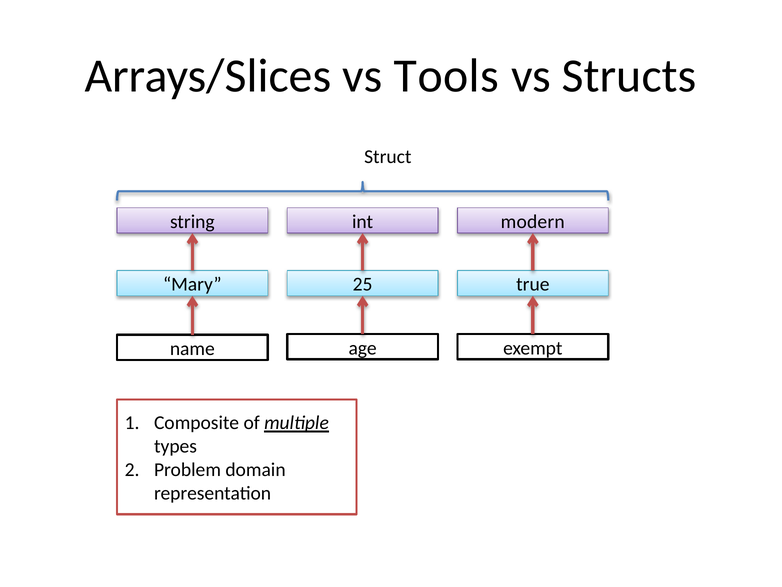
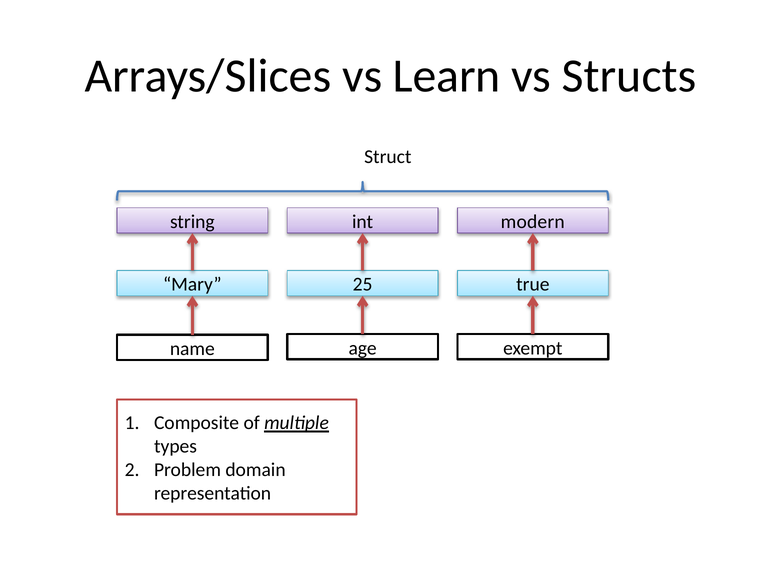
Tools: Tools -> Learn (447, 76)
